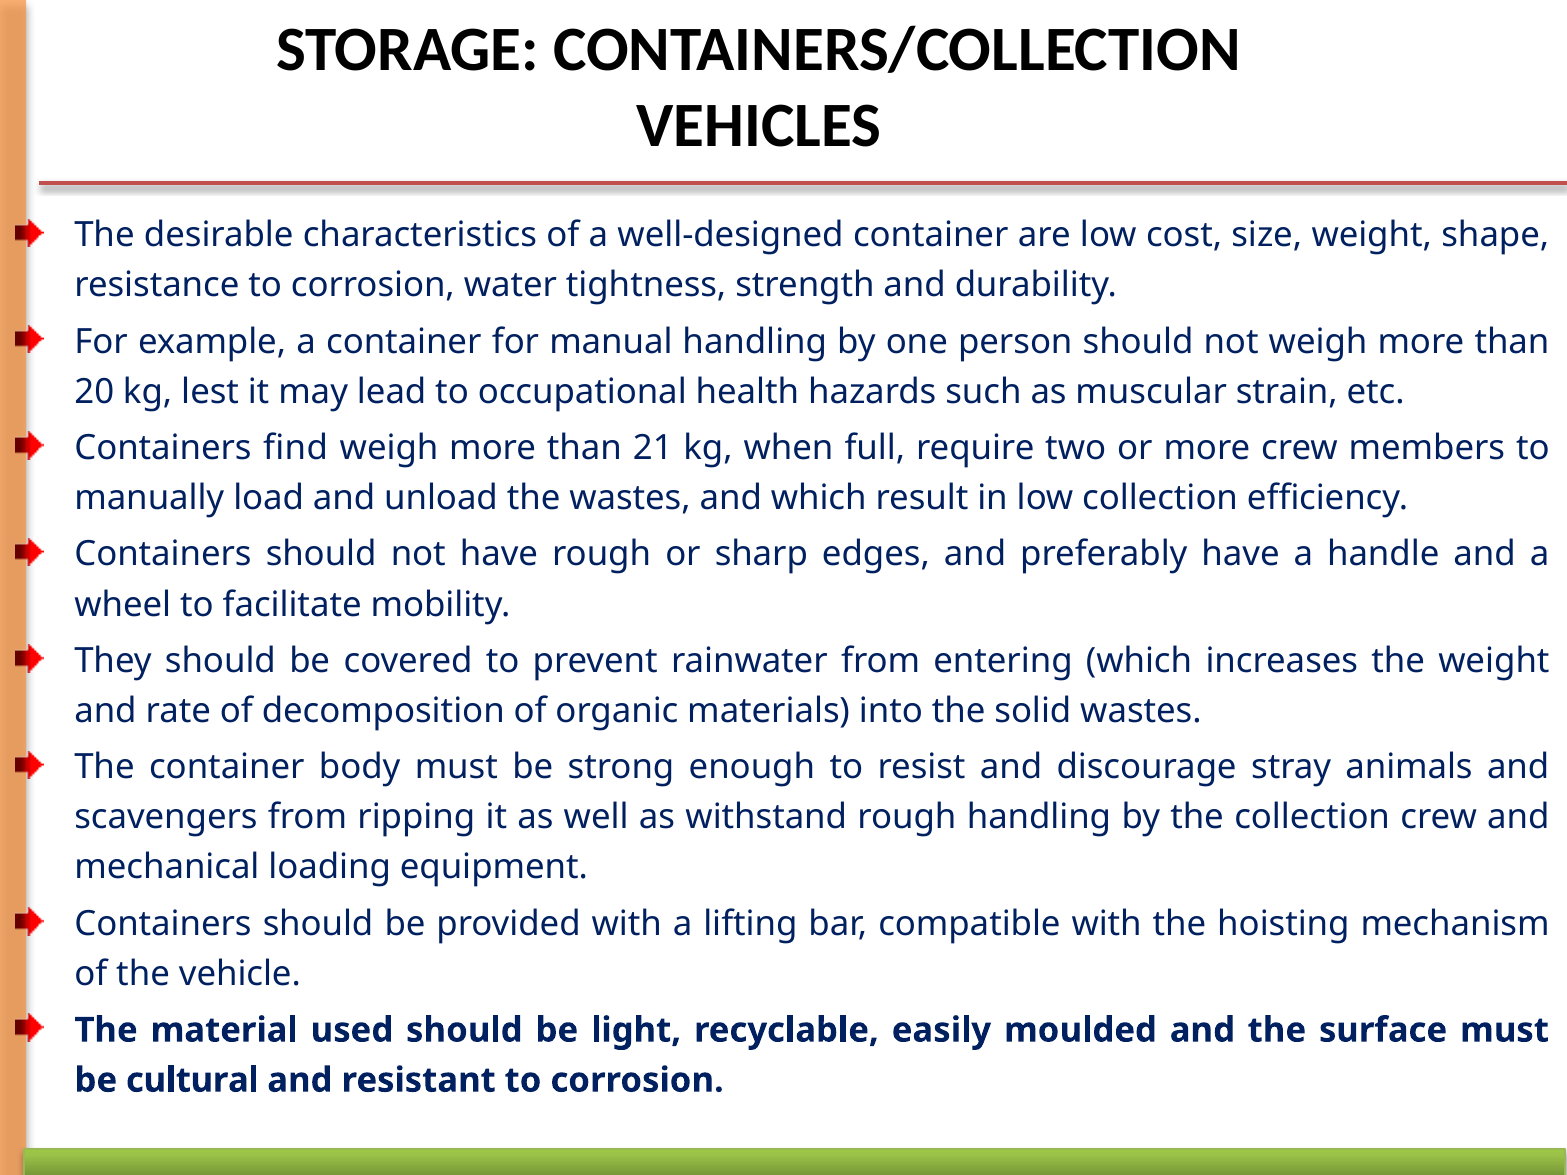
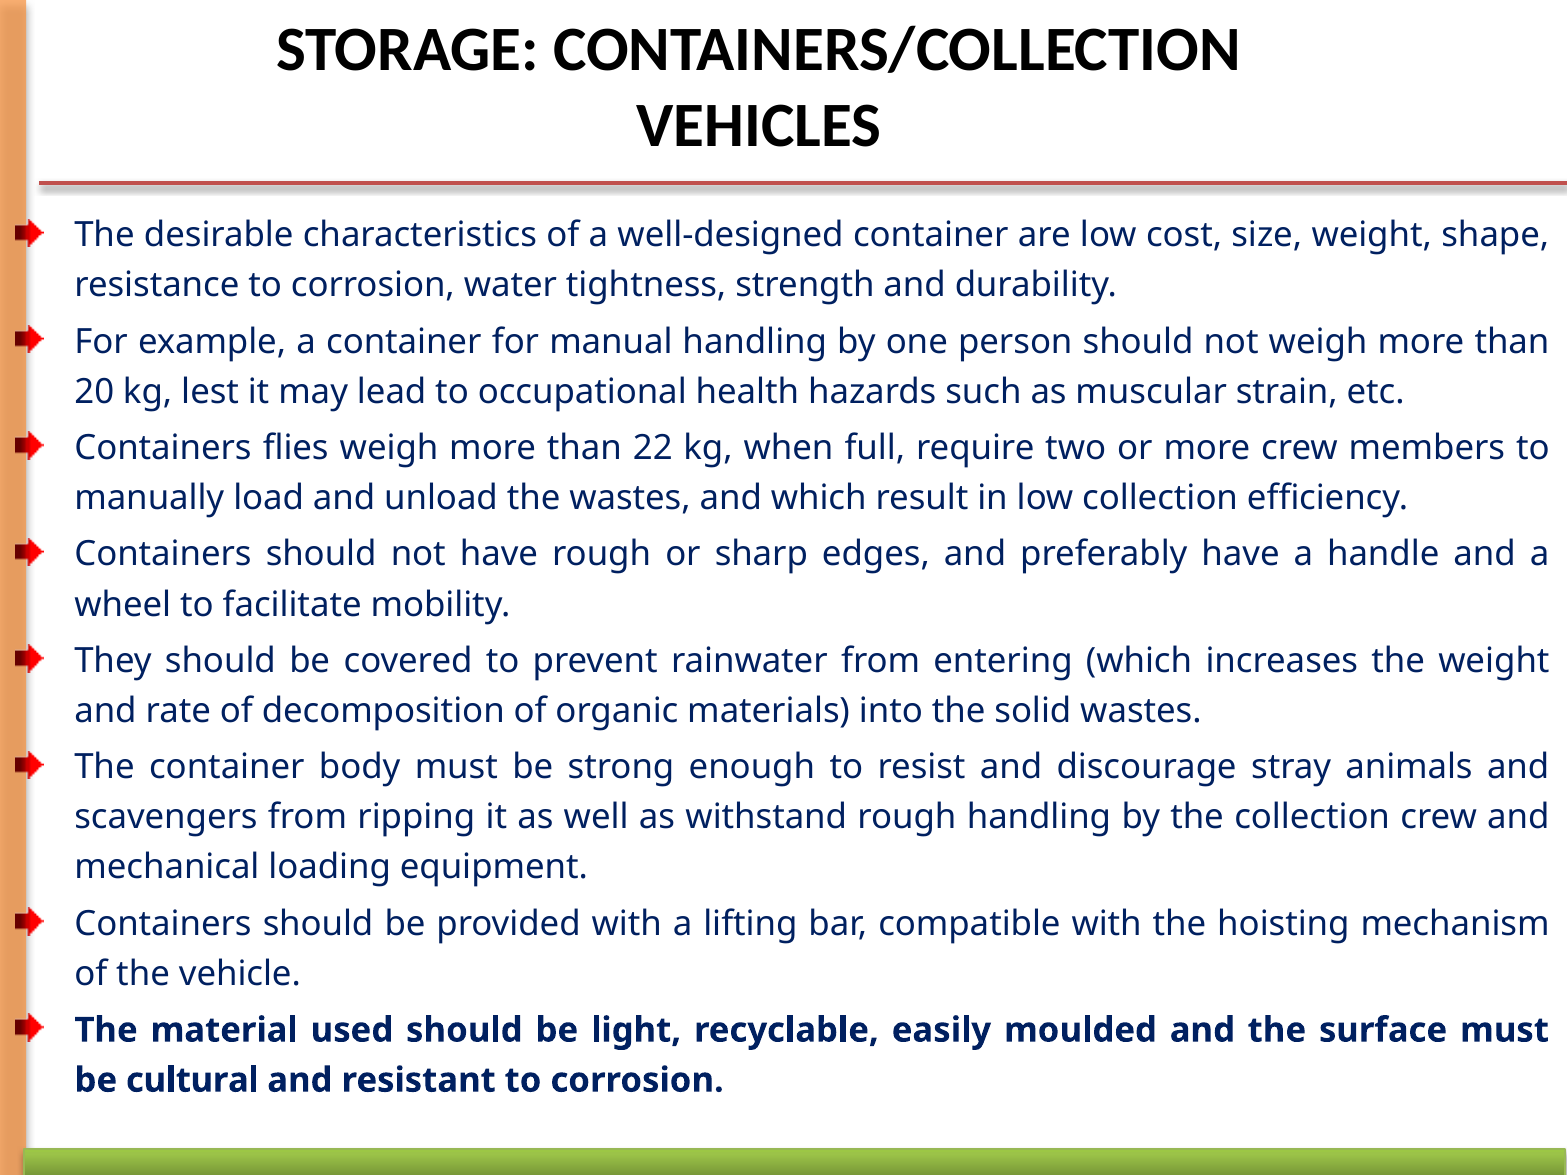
find: find -> flies (296, 448)
21: 21 -> 22 (653, 448)
